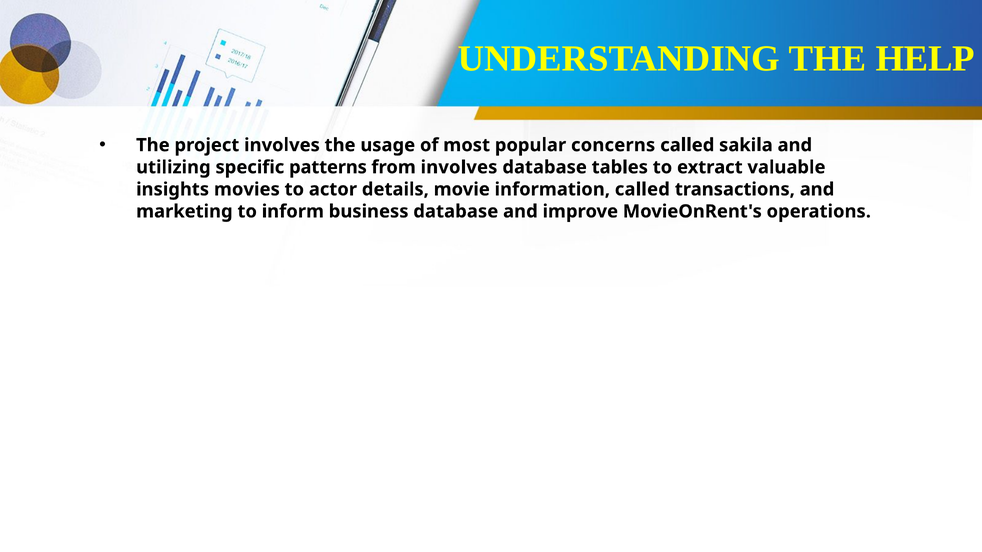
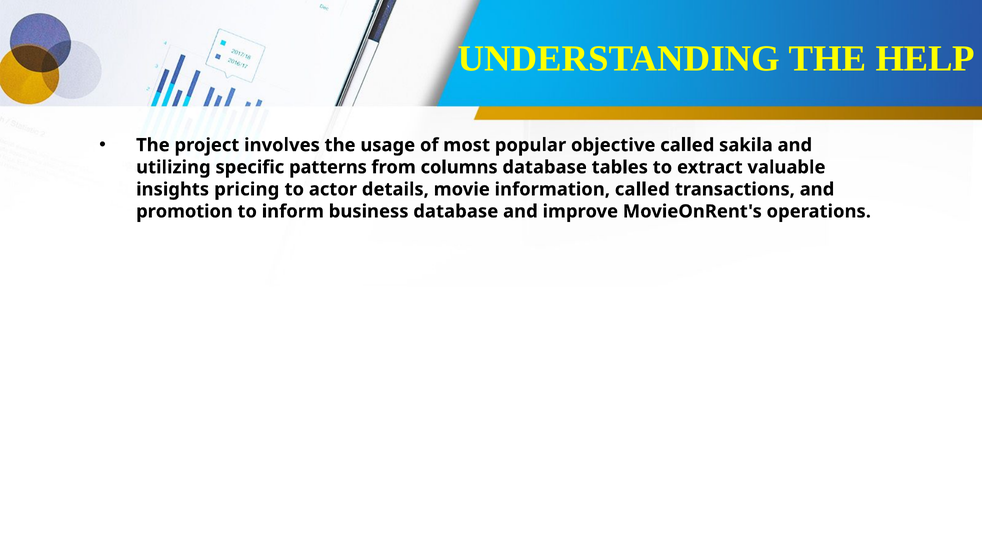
concerns: concerns -> objective (613, 145)
from involves: involves -> columns (459, 167)
movies: movies -> pricing (247, 189)
marketing: marketing -> promotion (184, 212)
